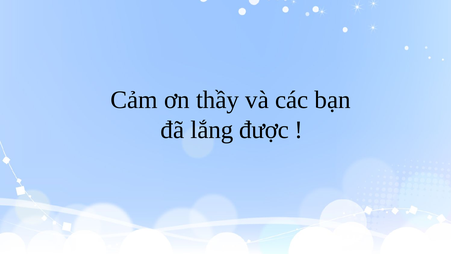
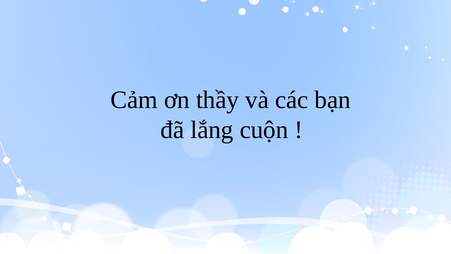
được: được -> cuộn (264, 130)
